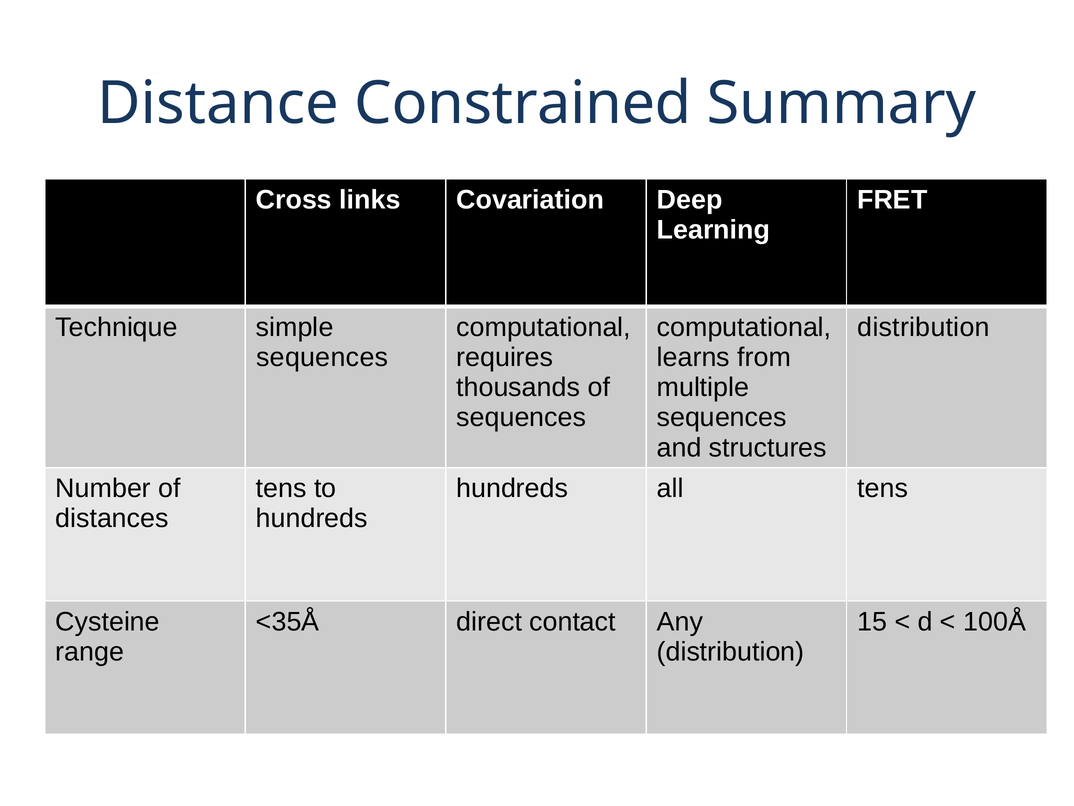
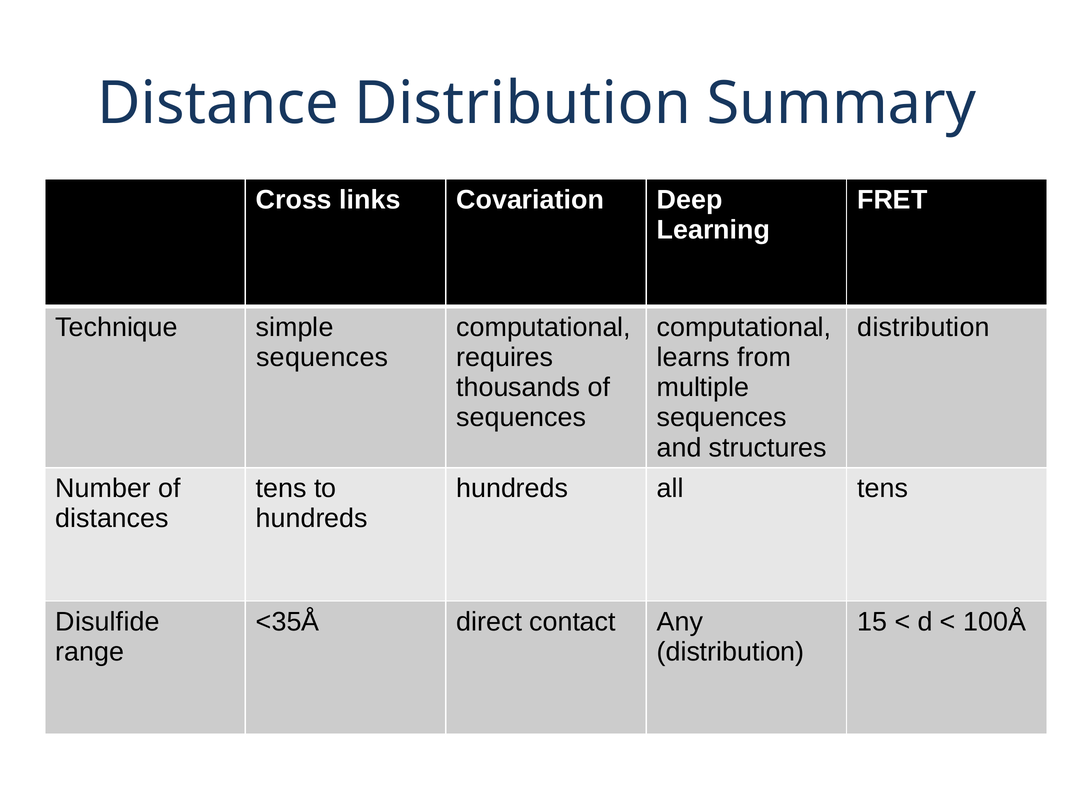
Distance Constrained: Constrained -> Distribution (523, 104)
Cysteine: Cysteine -> Disulfide (108, 621)
